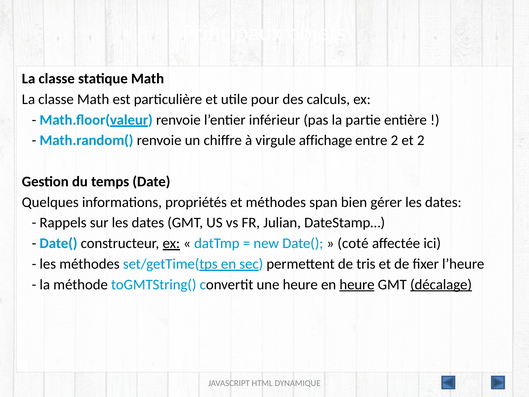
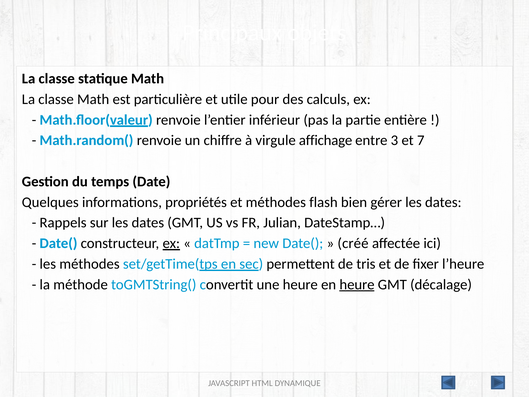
entre 2: 2 -> 3 (394, 140)
et 2: 2 -> 7 (421, 140)
span: span -> flash (323, 202)
coté: coté -> créé (353, 243)
décalage underline: present -> none (441, 284)
